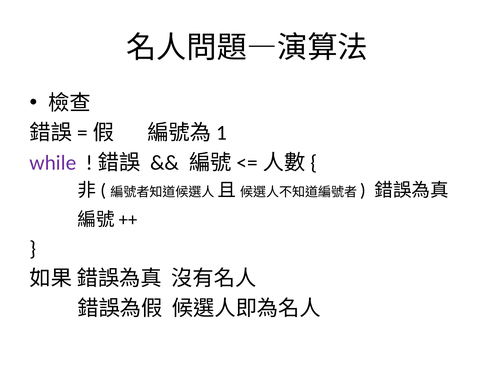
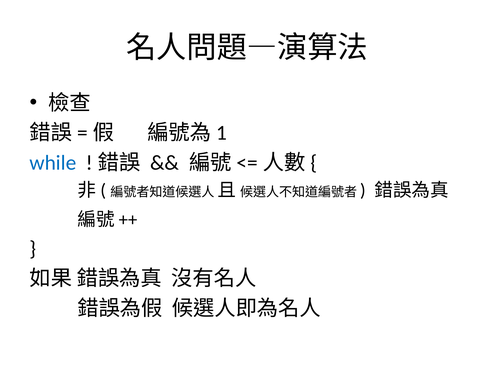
while colour: purple -> blue (53, 163)
